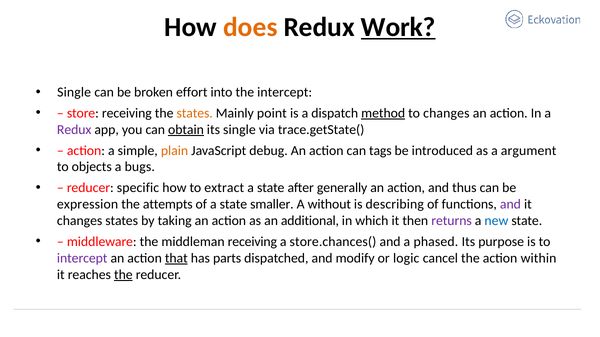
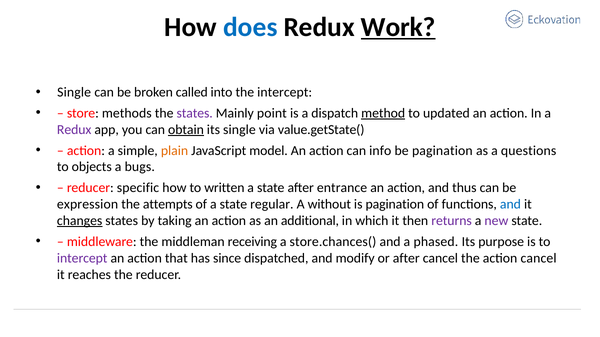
does colour: orange -> blue (250, 27)
effort: effort -> called (192, 92)
store receiving: receiving -> methods (127, 113)
states colour: orange -> purple (195, 113)
to changes: changes -> updated (446, 113)
trace.getState(: trace.getState( -> value.getState( (321, 130)
debug: debug -> model (269, 151)
tags: tags -> info (380, 151)
be introduced: introduced -> pagination (442, 151)
argument: argument -> questions (529, 151)
extract: extract -> written (224, 188)
generally: generally -> entrance (342, 188)
smaller: smaller -> regular (272, 205)
is describing: describing -> pagination (395, 205)
and colour: purple -> blue (510, 205)
changes underline: none -> present (80, 221)
new colour: blue -> purple (496, 221)
that underline: present -> none (176, 258)
parts: parts -> since (227, 258)
or logic: logic -> after (406, 258)
action within: within -> cancel (539, 258)
the underline: present -> none (123, 275)
